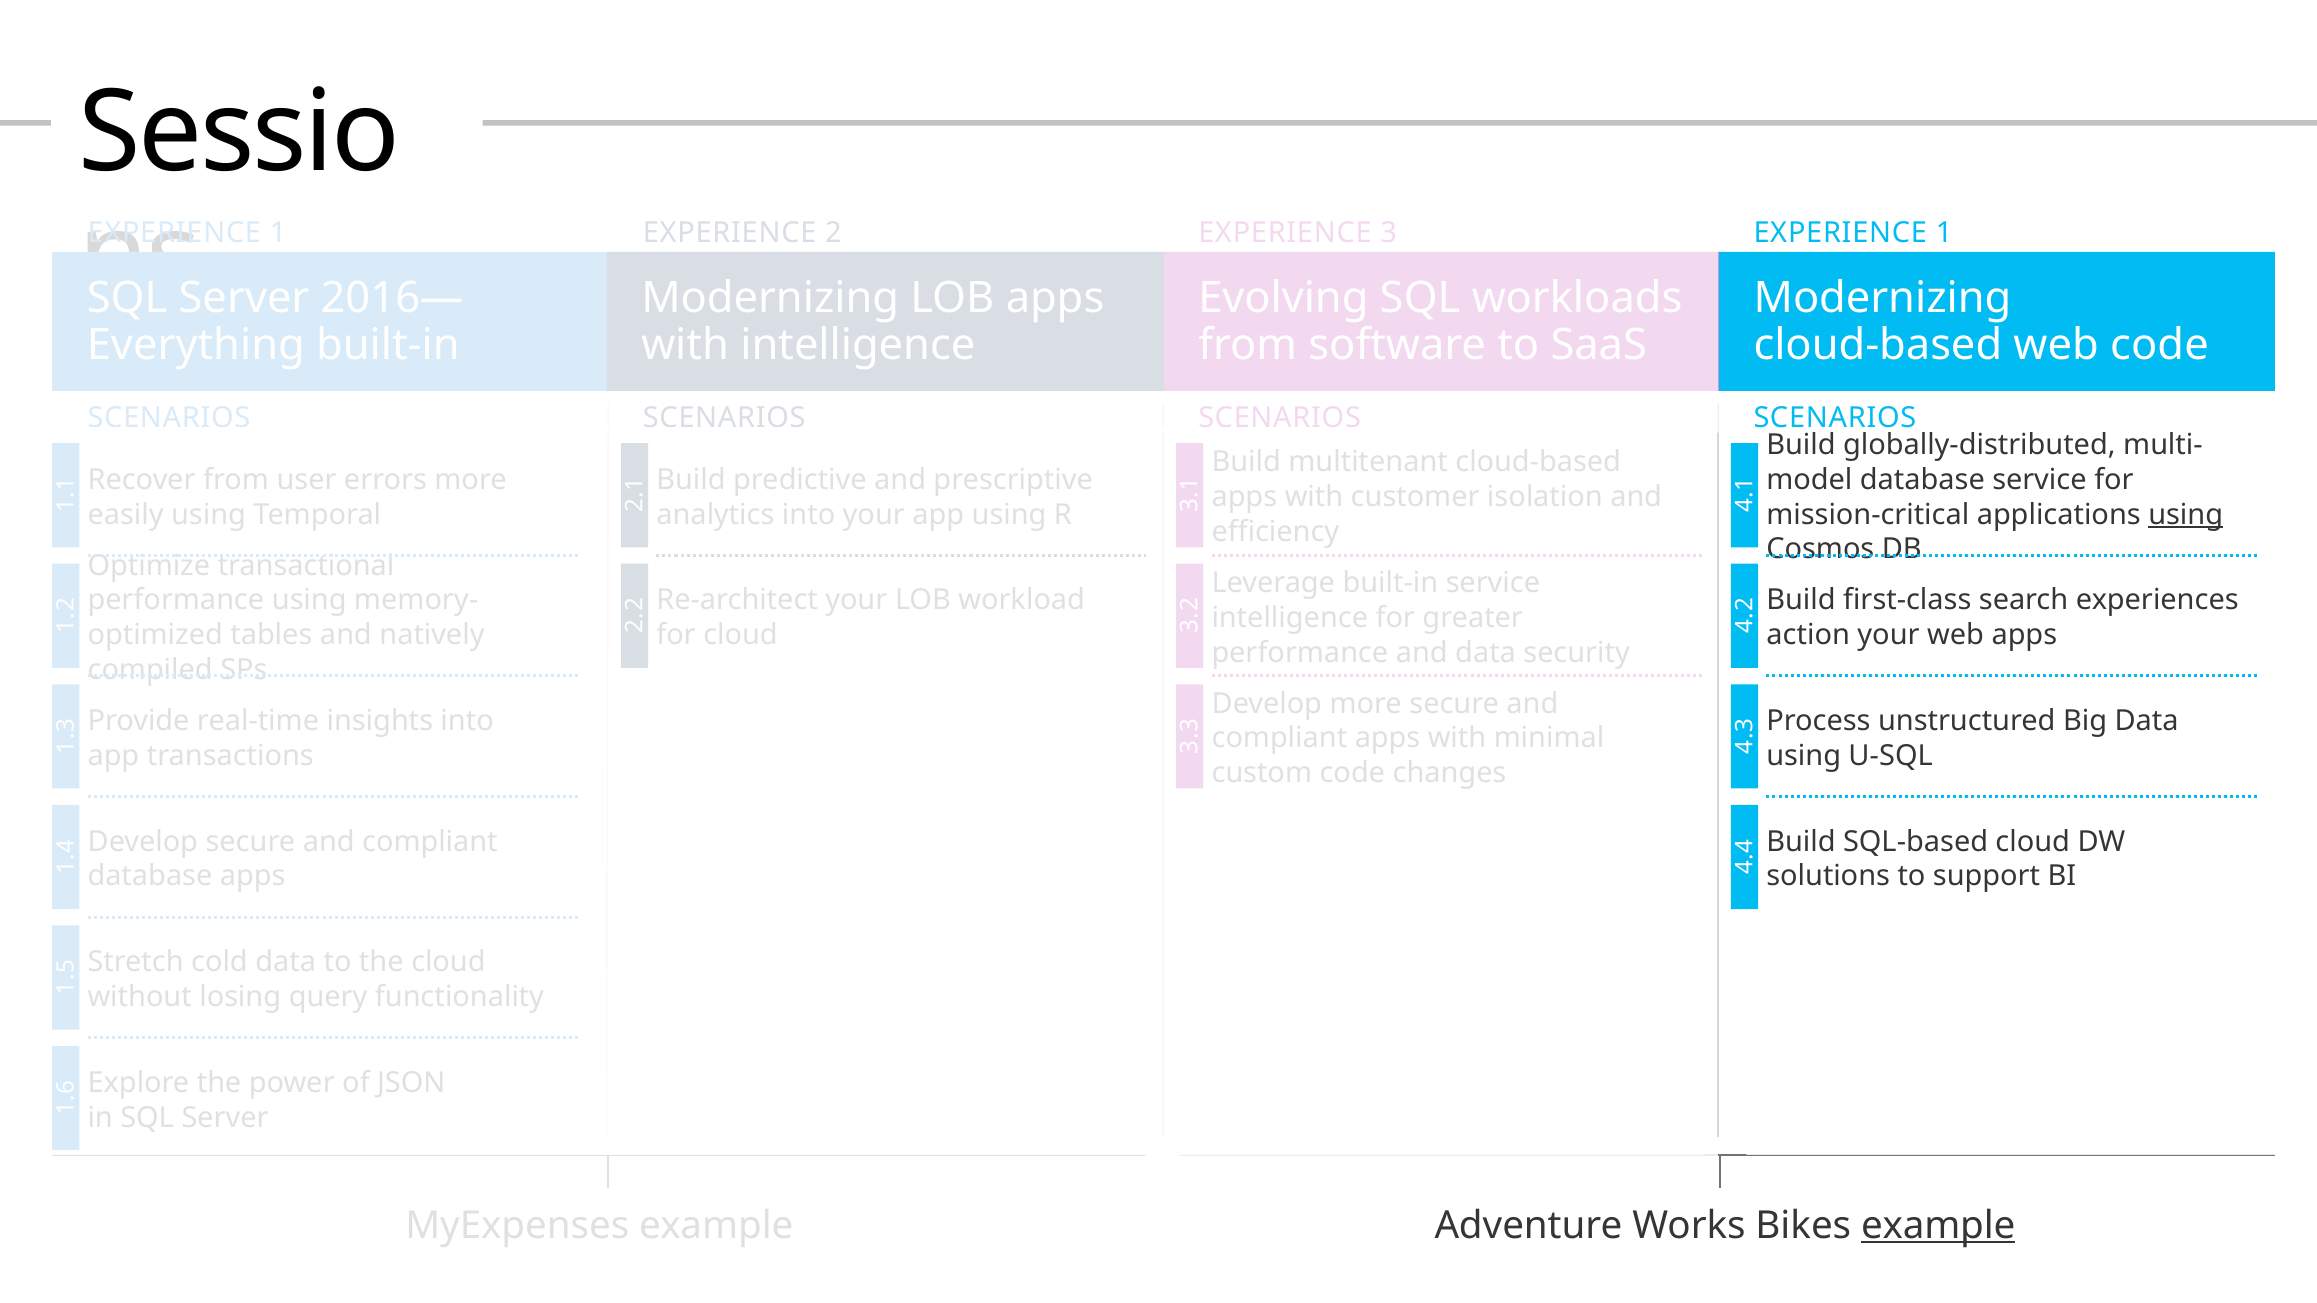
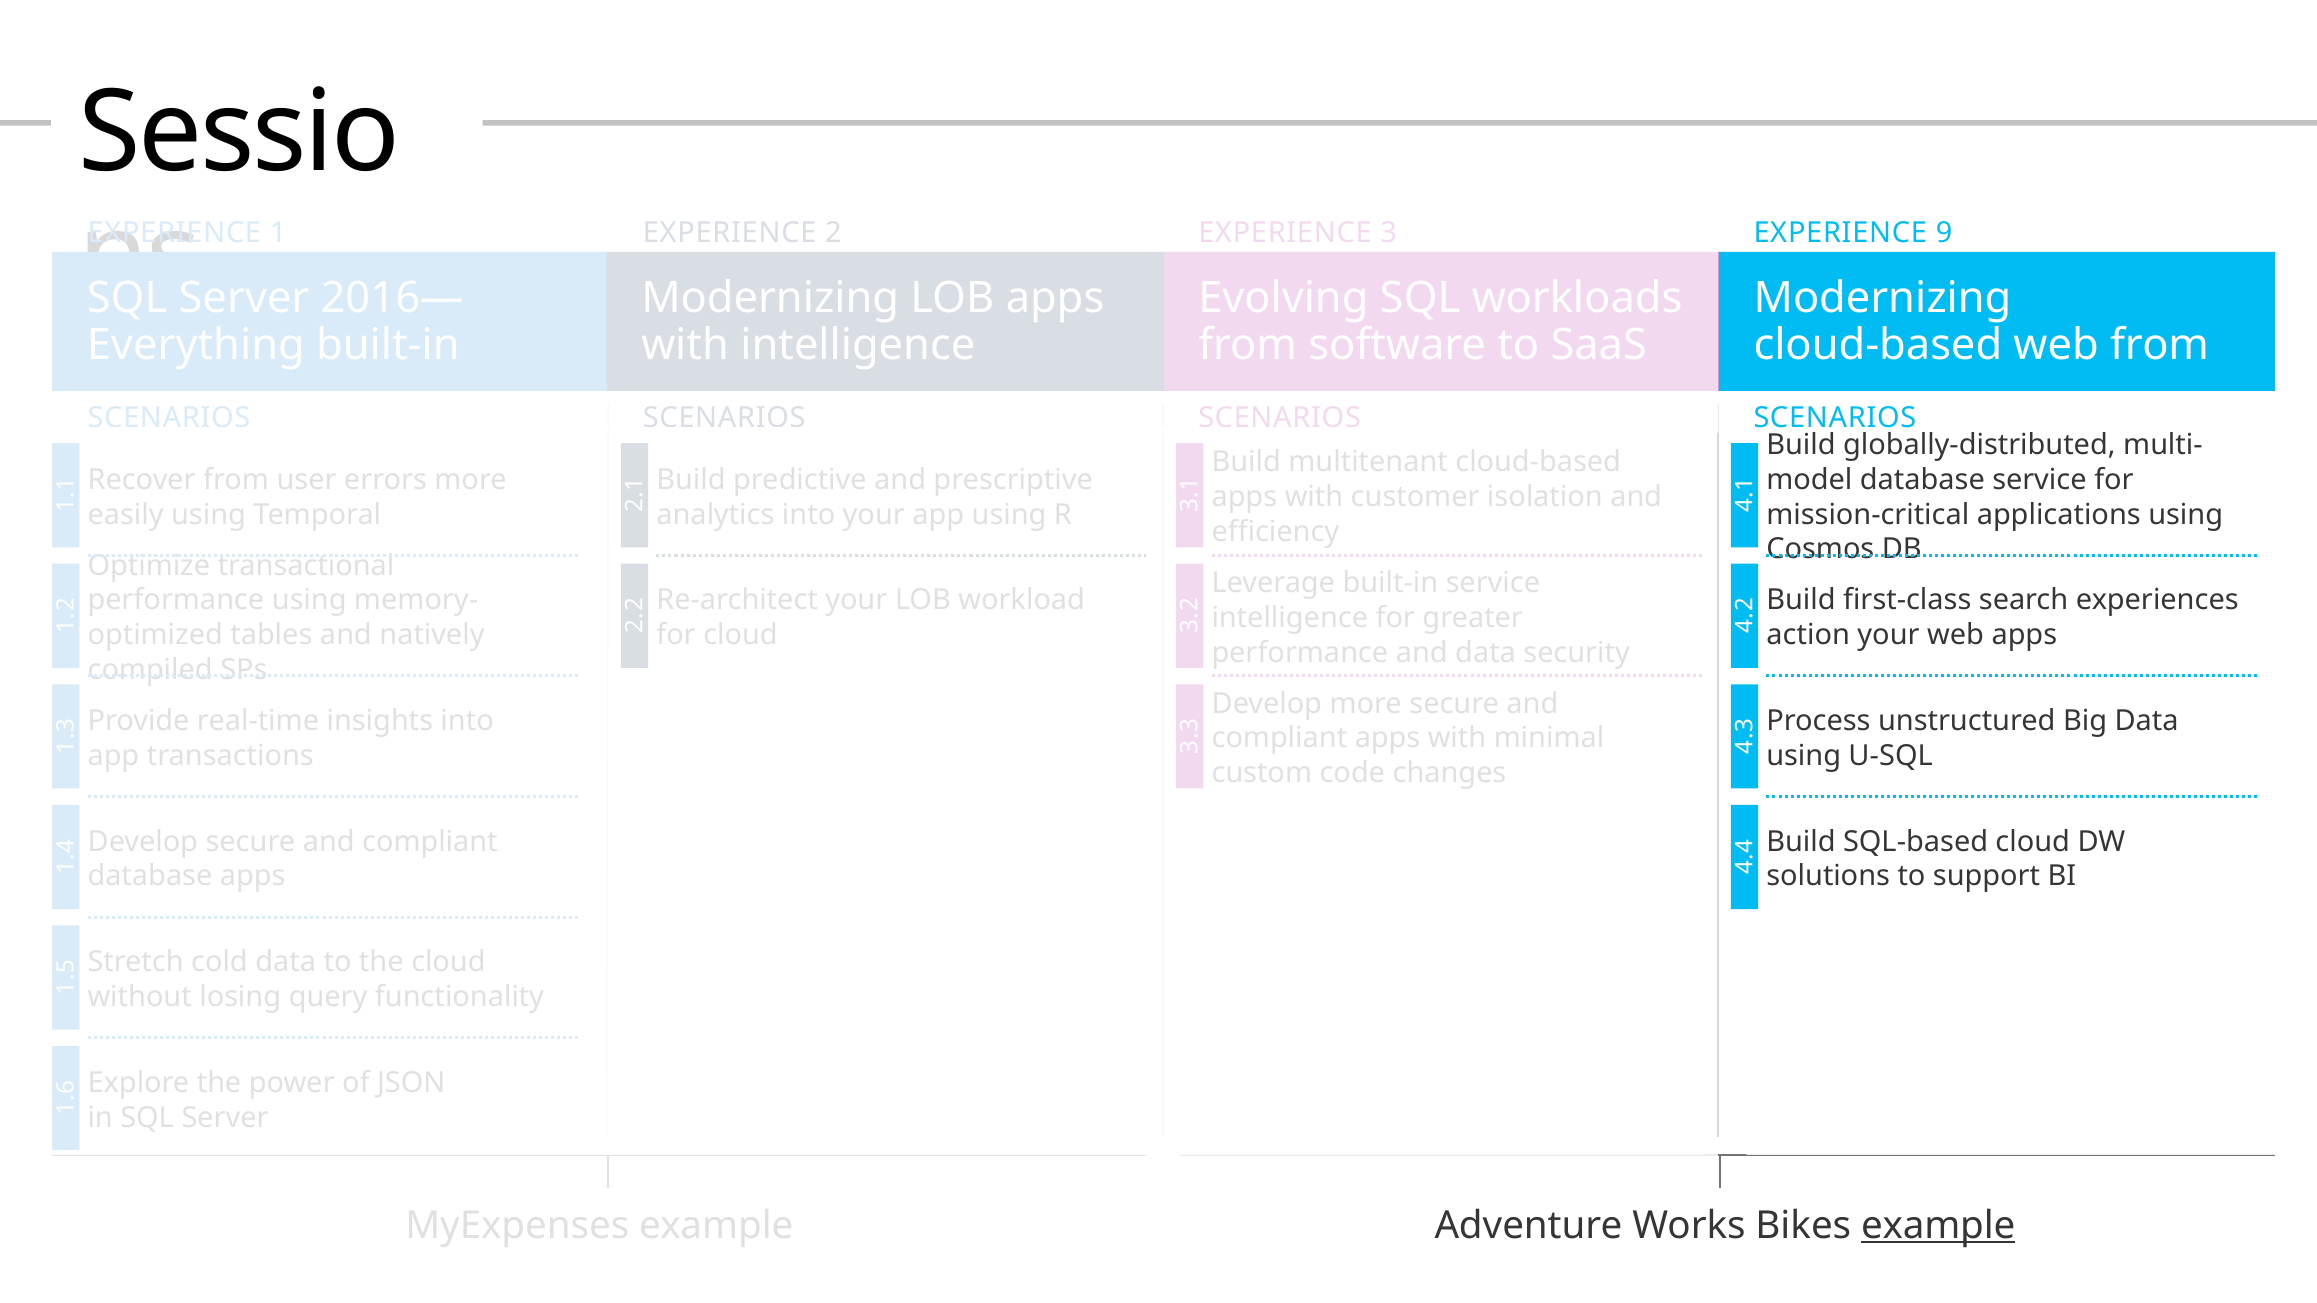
1: 1 -> 9 (1944, 233)
web code: code -> from (2160, 345)
using underline: present -> none (2186, 515)
